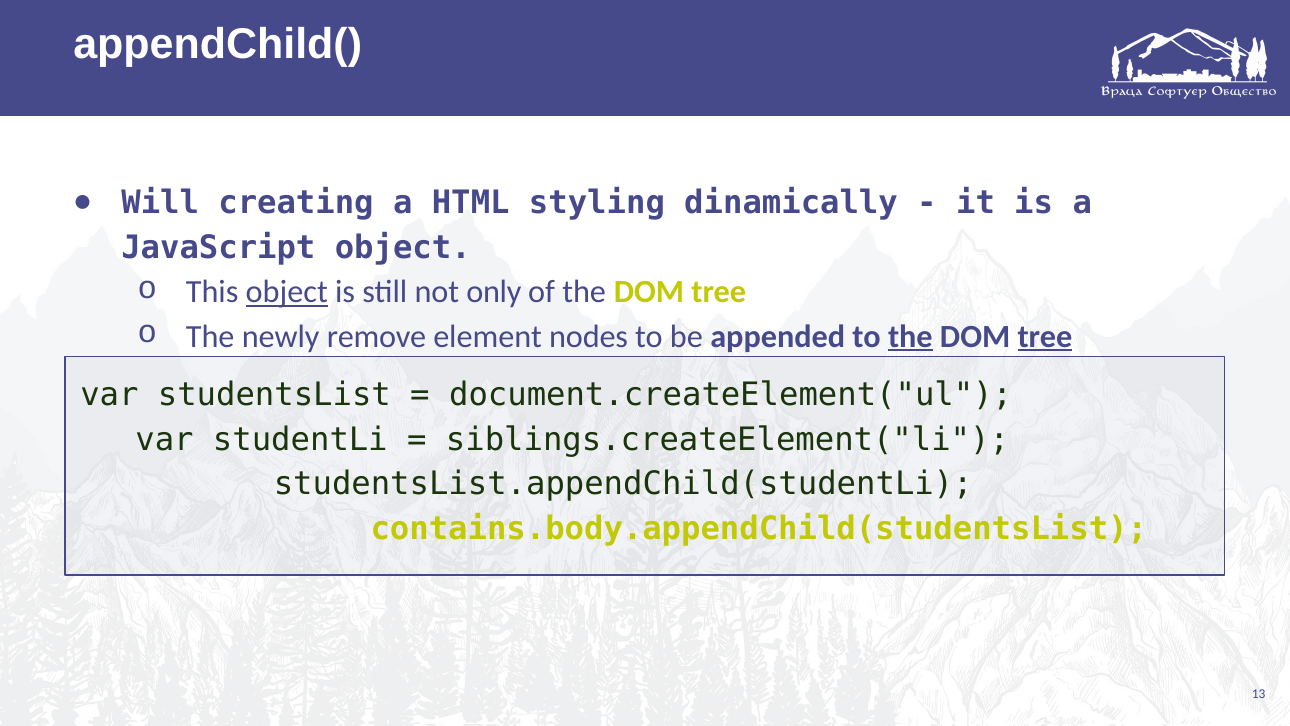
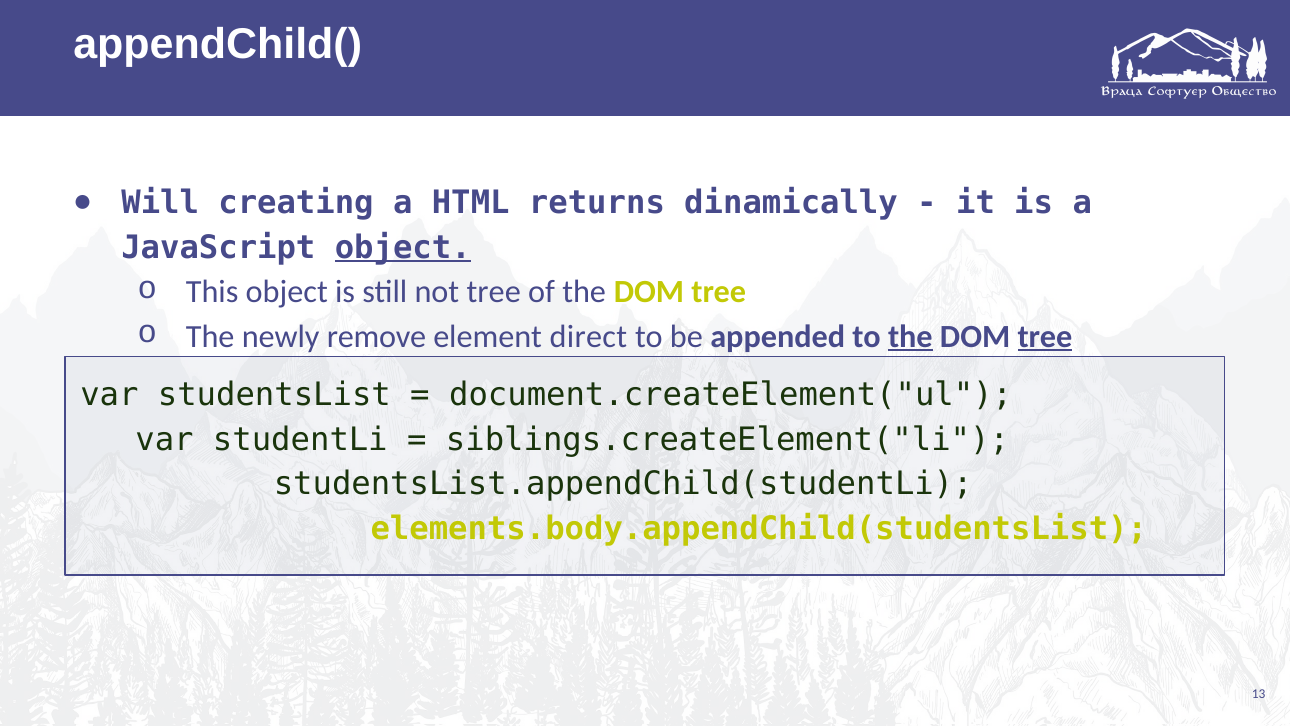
styling: styling -> returns (597, 203)
object underline: none -> present (403, 247)
object underline: present -> none (287, 292)
not only: only -> tree (494, 292)
nodes: nodes -> direct (588, 336)
contains.body.appendChild(studentsList: contains.body.appendChild(studentsList -> elements.body.appendChild(studentsList (759, 528)
